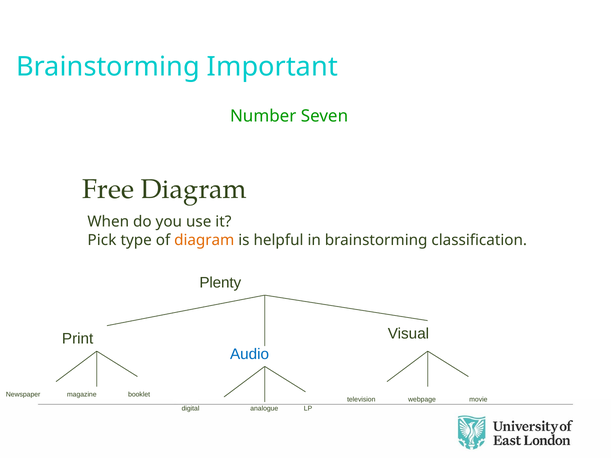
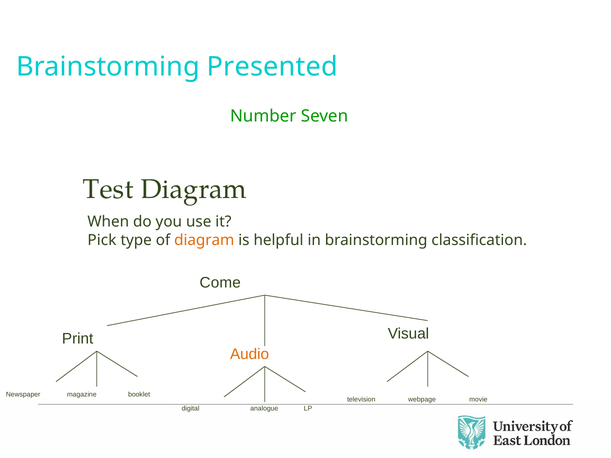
Important: Important -> Presented (272, 67)
Free: Free -> Test (108, 189)
Plenty: Plenty -> Come (220, 283)
Audio colour: blue -> orange (250, 354)
